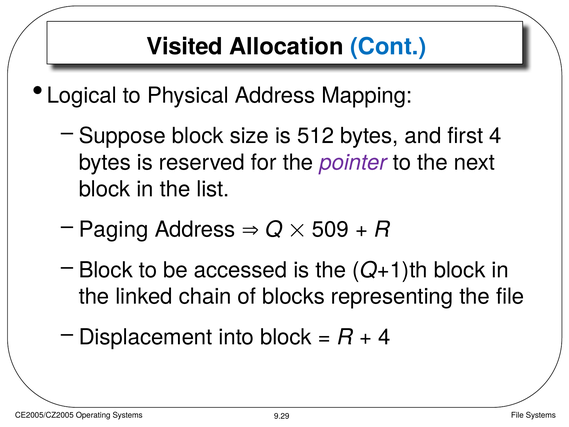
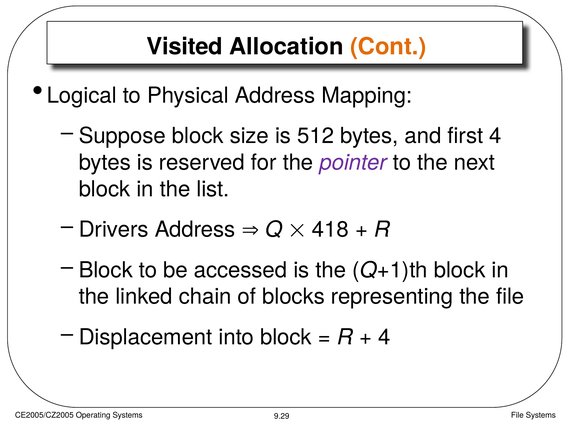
Cont colour: blue -> orange (388, 47)
Paging: Paging -> Drivers (114, 229)
509: 509 -> 418 (330, 229)
